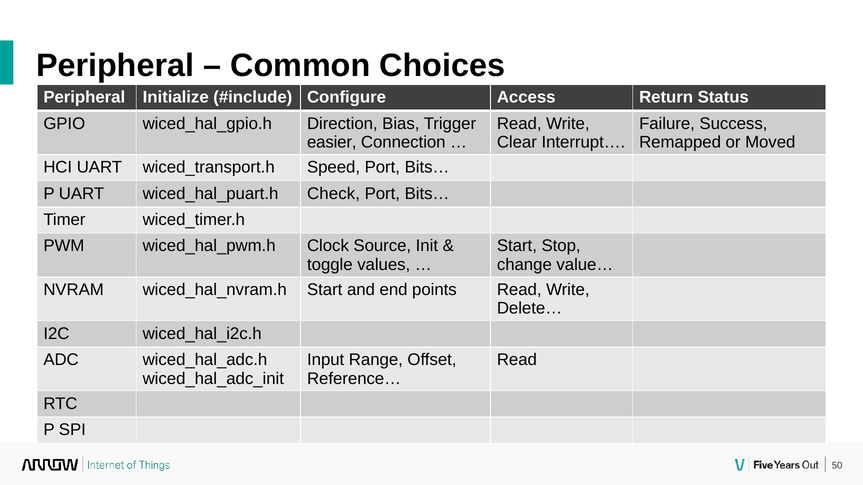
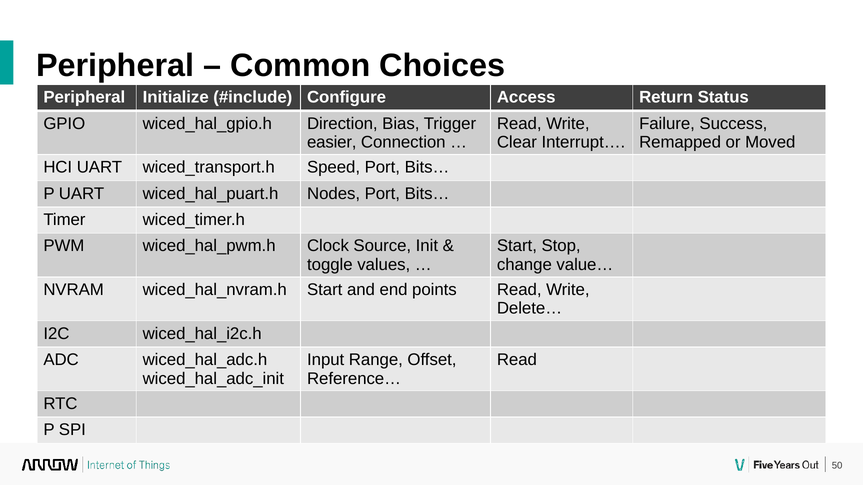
Check: Check -> Nodes (334, 194)
